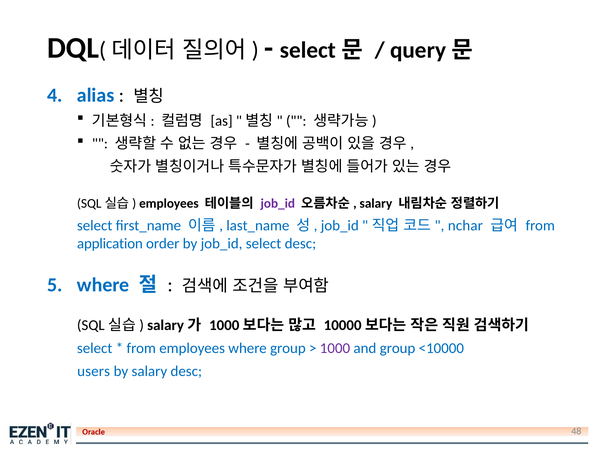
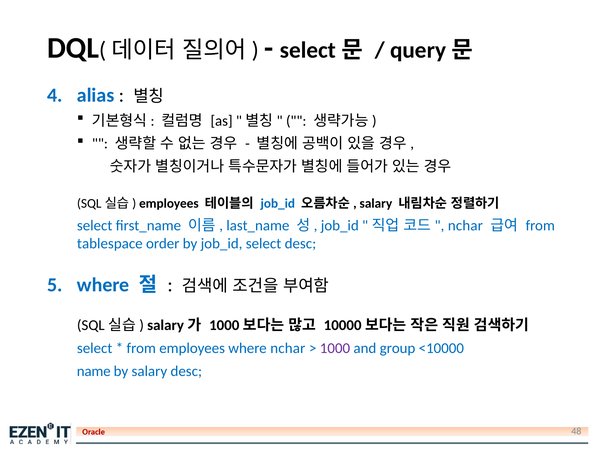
job_id colour: purple -> blue (278, 203)
application: application -> tablespace (110, 243)
where group: group -> nchar (288, 348)
users: users -> name (94, 371)
